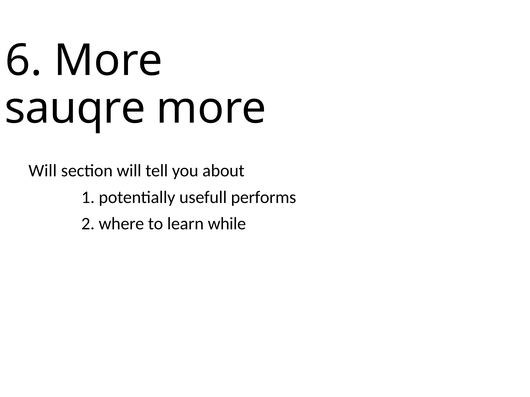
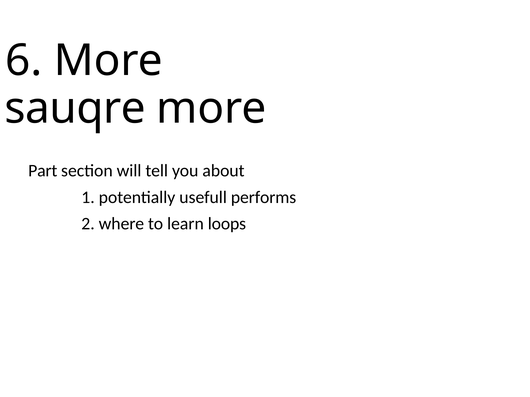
Will: Will -> Part (43, 171)
while: while -> loops (227, 224)
